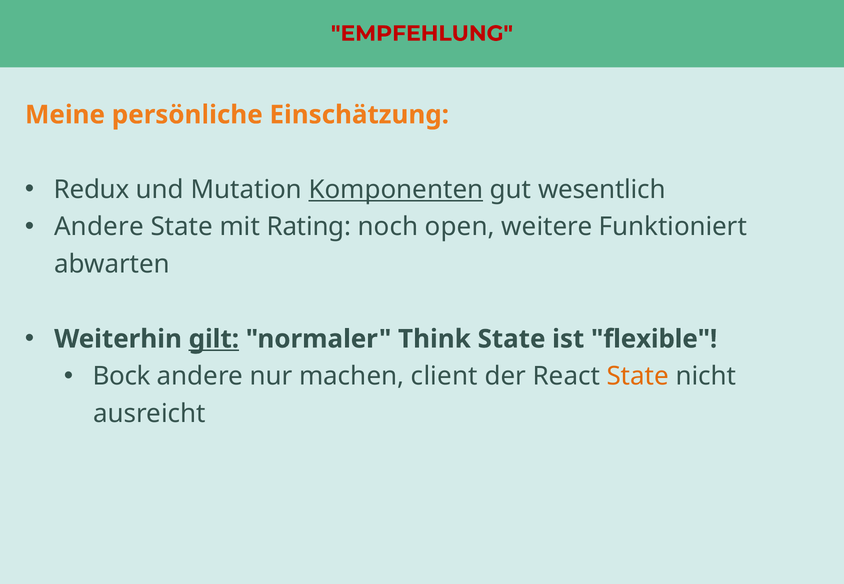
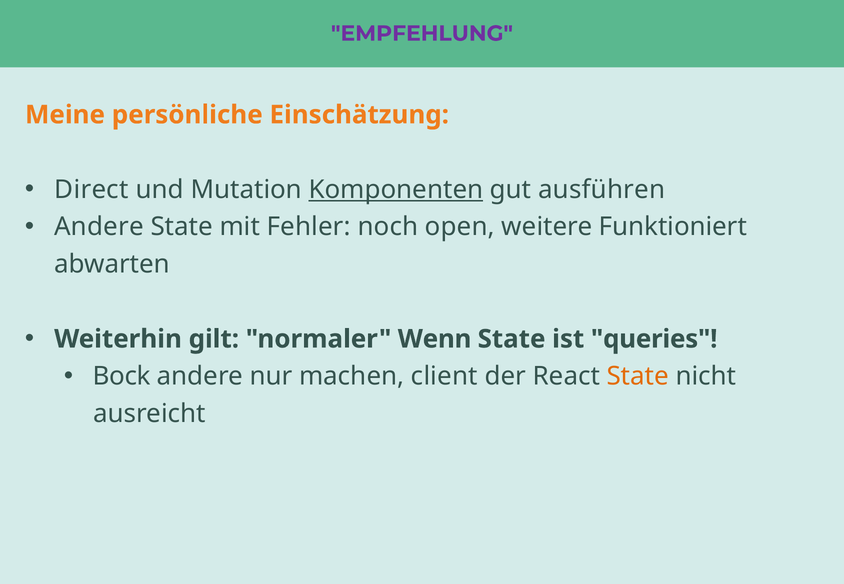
EMPFEHLUNG colour: red -> purple (422, 33)
Redux: Redux -> Direct (91, 190)
wesentlich: wesentlich -> ausführen (602, 190)
Rating: Rating -> Fehler (309, 227)
gilt underline: present -> none (214, 339)
Think: Think -> Wenn (435, 339)
flexible: flexible -> queries (654, 339)
